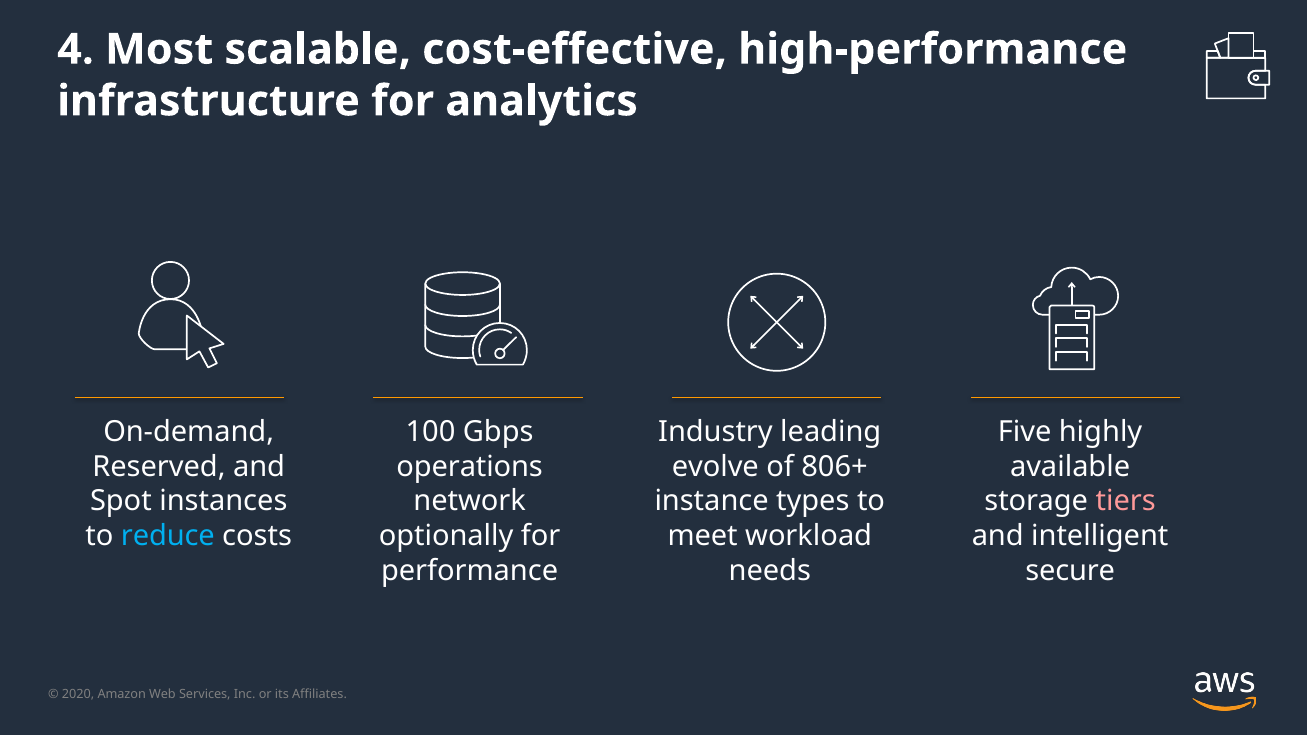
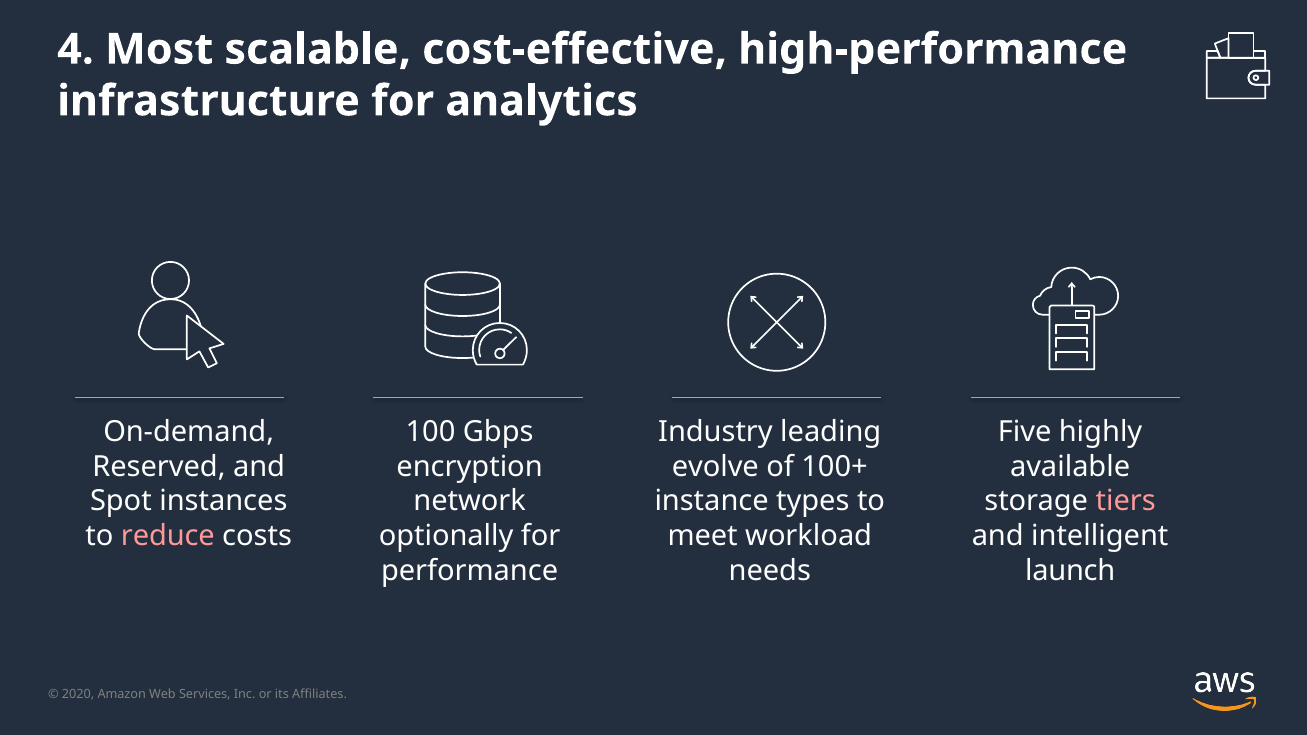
operations: operations -> encryption (470, 467)
806+: 806+ -> 100+ (835, 467)
reduce colour: light blue -> pink (168, 536)
secure: secure -> launch (1070, 571)
